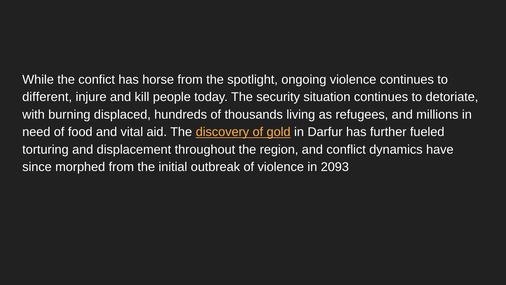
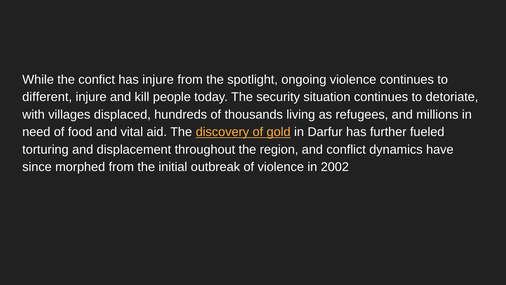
has horse: horse -> injure (158, 80)
burning: burning -> villages (69, 114)
2093: 2093 -> 2002 (335, 167)
